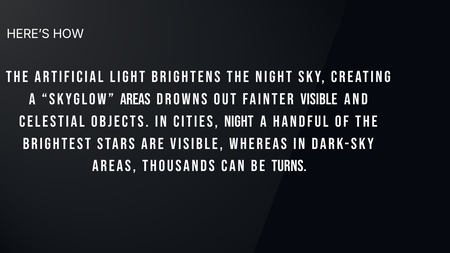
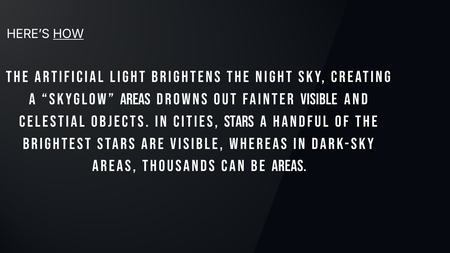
HOW underline: none -> present (68, 34)
cities night: night -> stars (239, 122)
be turns: turns -> areas (289, 166)
